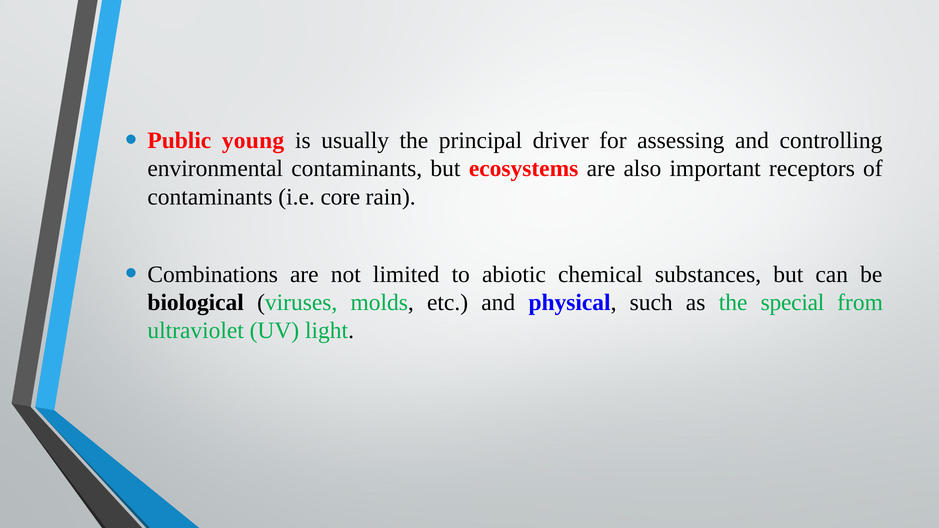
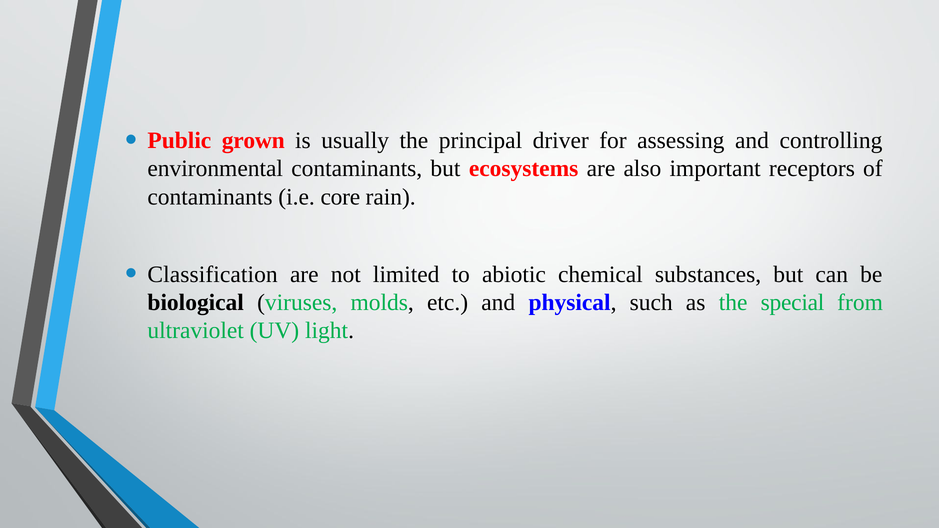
young: young -> grown (253, 141)
Combinations: Combinations -> Classification (213, 274)
